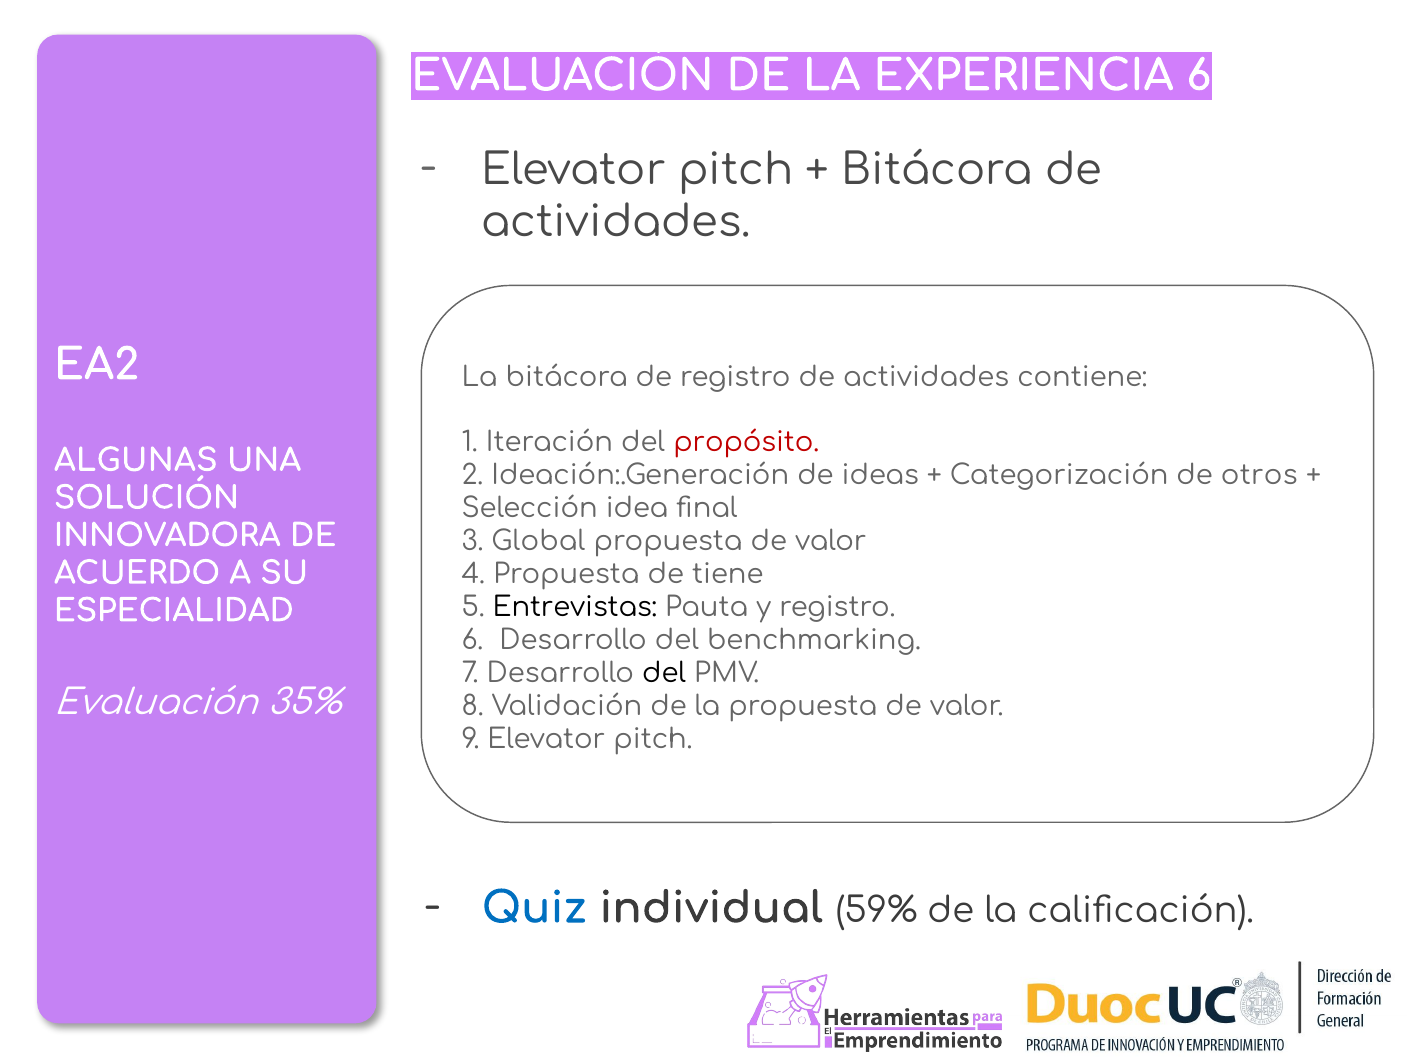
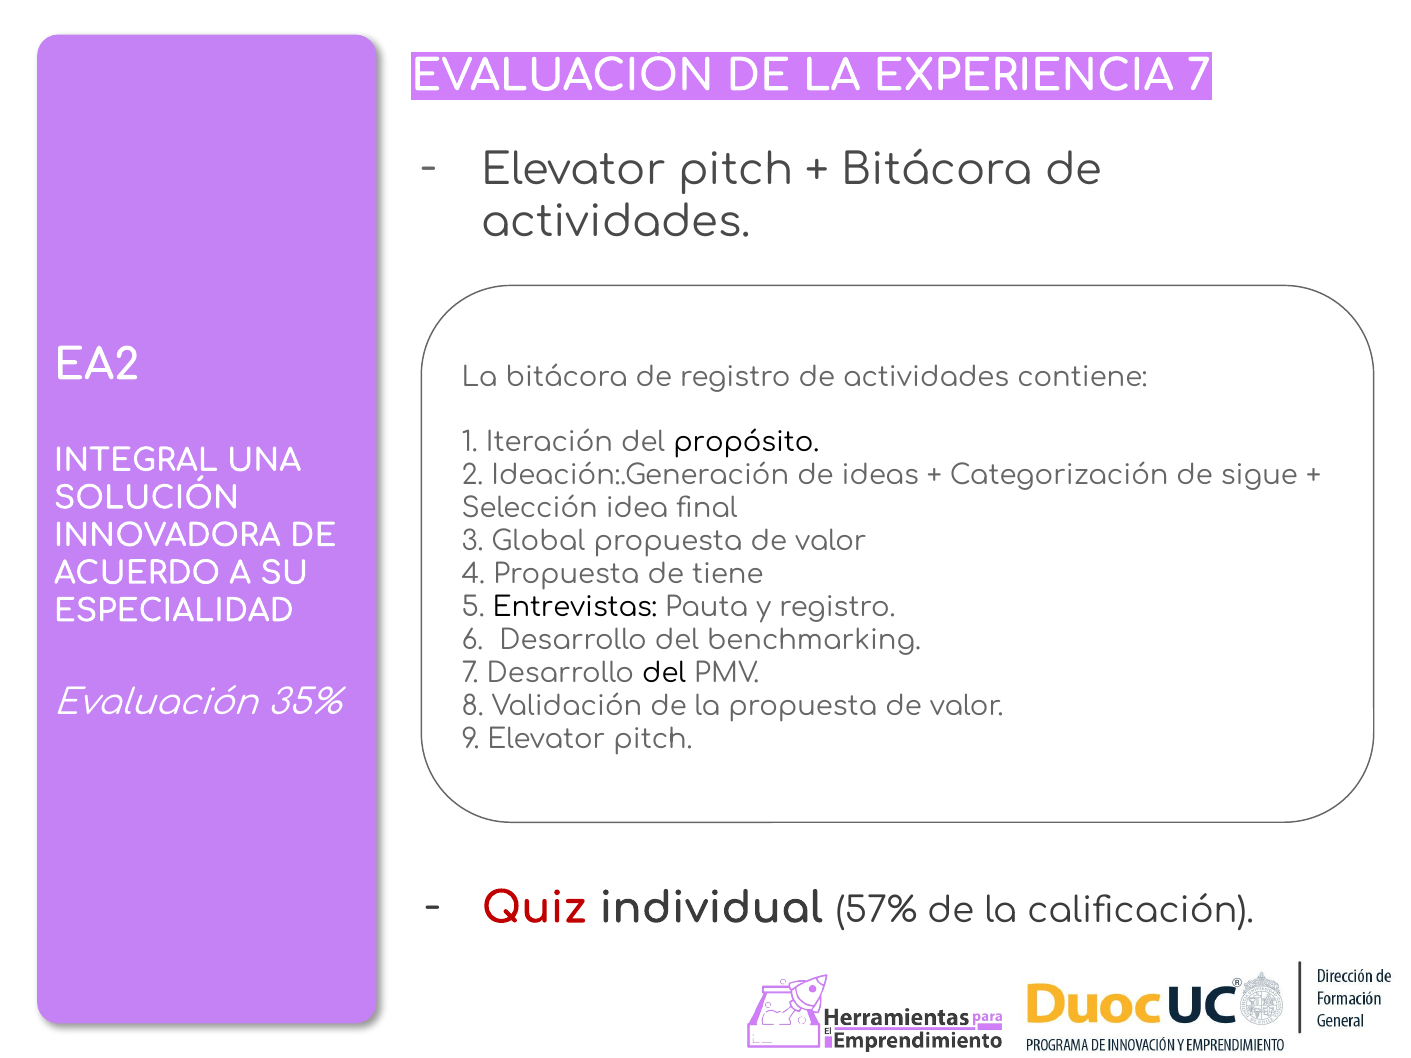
EXPERIENCIA 6: 6 -> 7 (1199, 76)
propósito colour: red -> black (746, 443)
ALGUNAS: ALGUNAS -> INTEGRAL (136, 461)
otros: otros -> sigue (1259, 476)
Quiz colour: blue -> red (534, 909)
59%: 59% -> 57% (876, 911)
